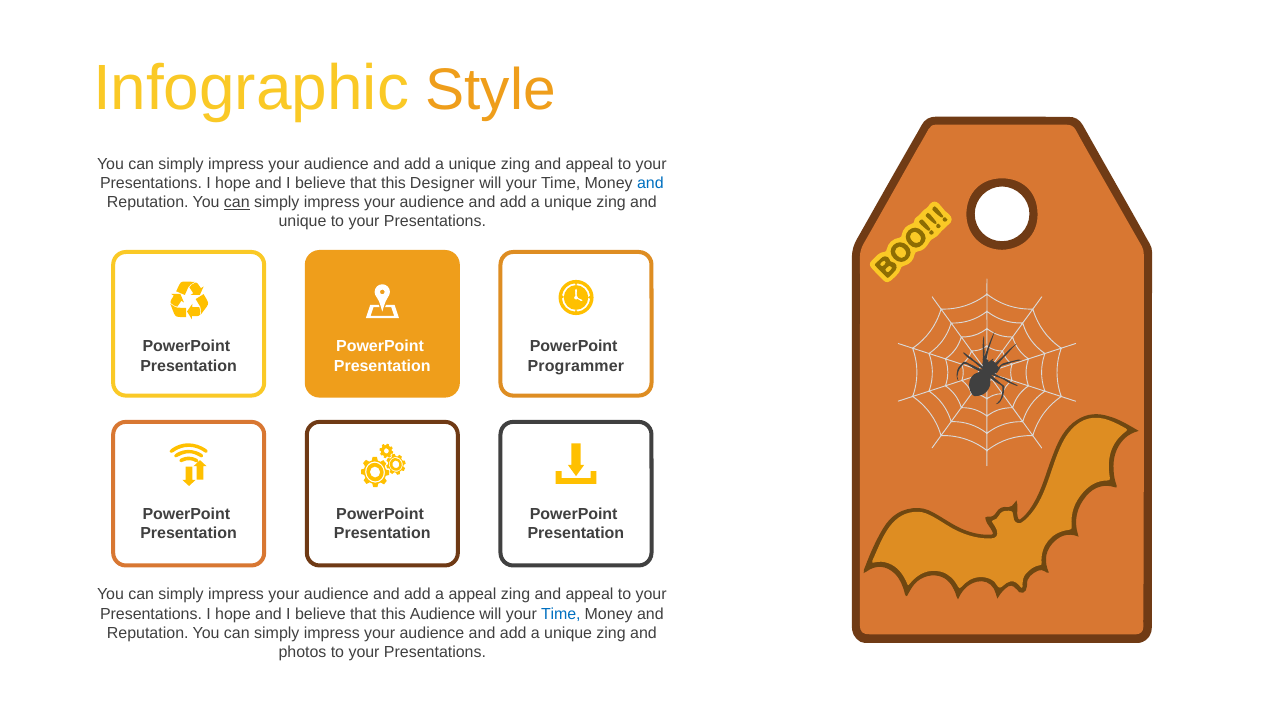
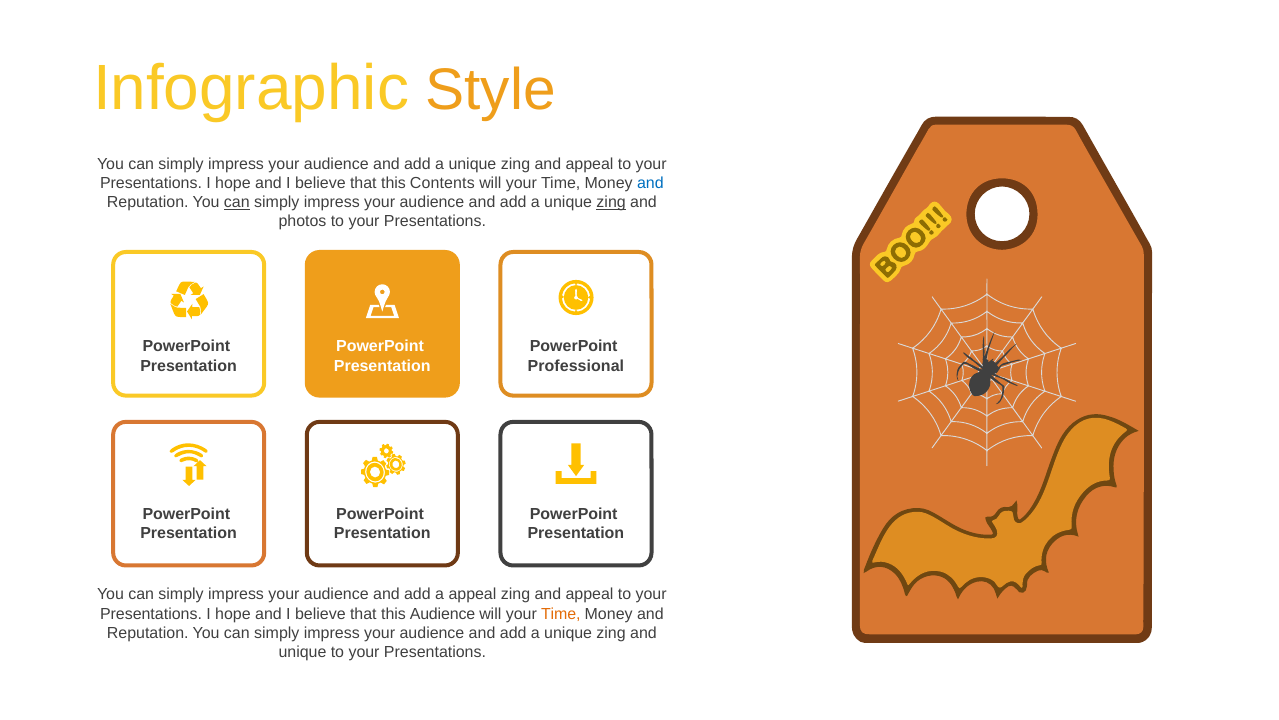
Designer: Designer -> Contents (442, 183)
zing underline: none -> present (611, 202)
unique: unique -> photos (302, 221)
Programmer: Programmer -> Professional (576, 365)
Time colour: blue -> orange (561, 613)
photos: photos -> unique (302, 652)
